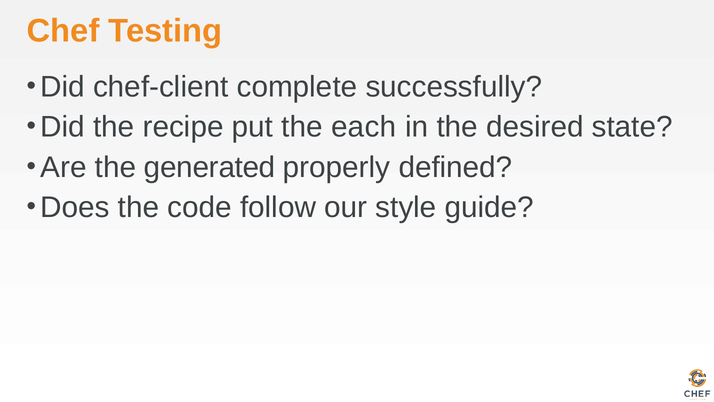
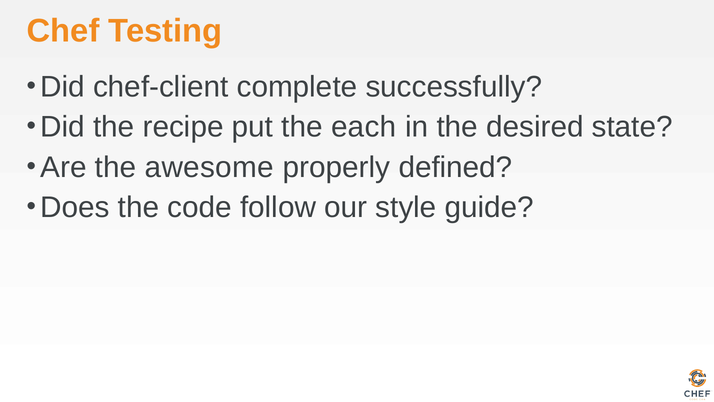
generated: generated -> awesome (209, 167)
